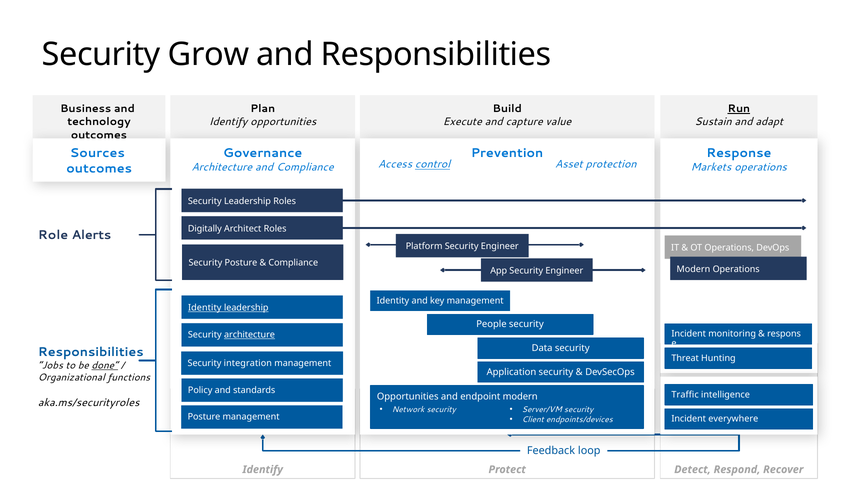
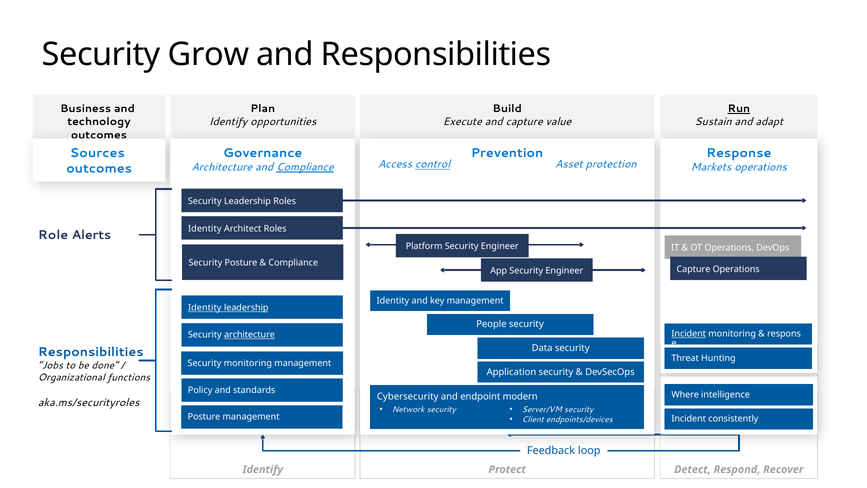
Compliance underline: none -> present (305, 167)
Digitally: Digitally -> Identity (205, 228)
Modern: Modern -> Capture (693, 269)
Incident underline: none -> present (689, 334)
Security integration: integration -> monitoring (248, 363)
done underline: present -> none (105, 365)
Traffic: Traffic -> Where (685, 395)
Opportunities: Opportunities -> Cybersecurity (408, 396)
everywhere: everywhere -> consistently (733, 419)
